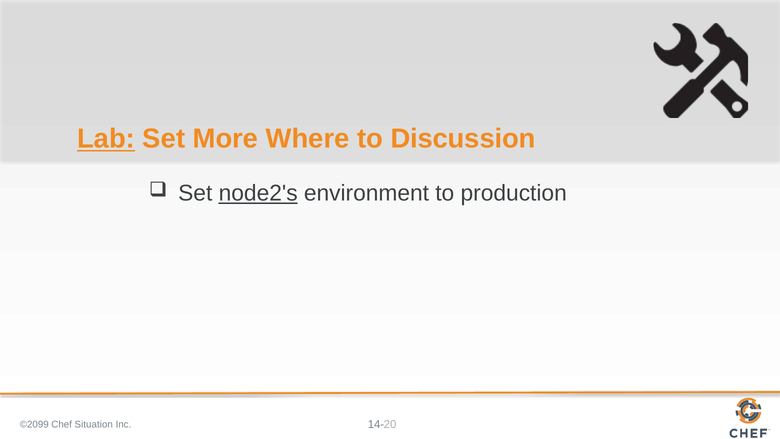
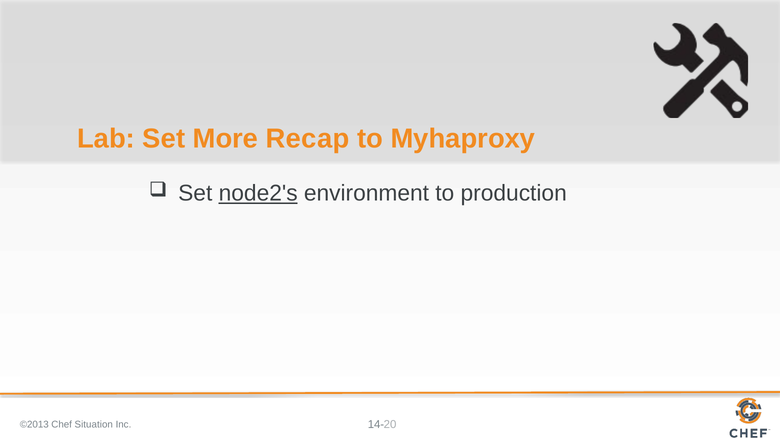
Lab underline: present -> none (106, 139)
Where: Where -> Recap (308, 139)
Discussion: Discussion -> Myhaproxy (463, 139)
©2099: ©2099 -> ©2013 (34, 425)
